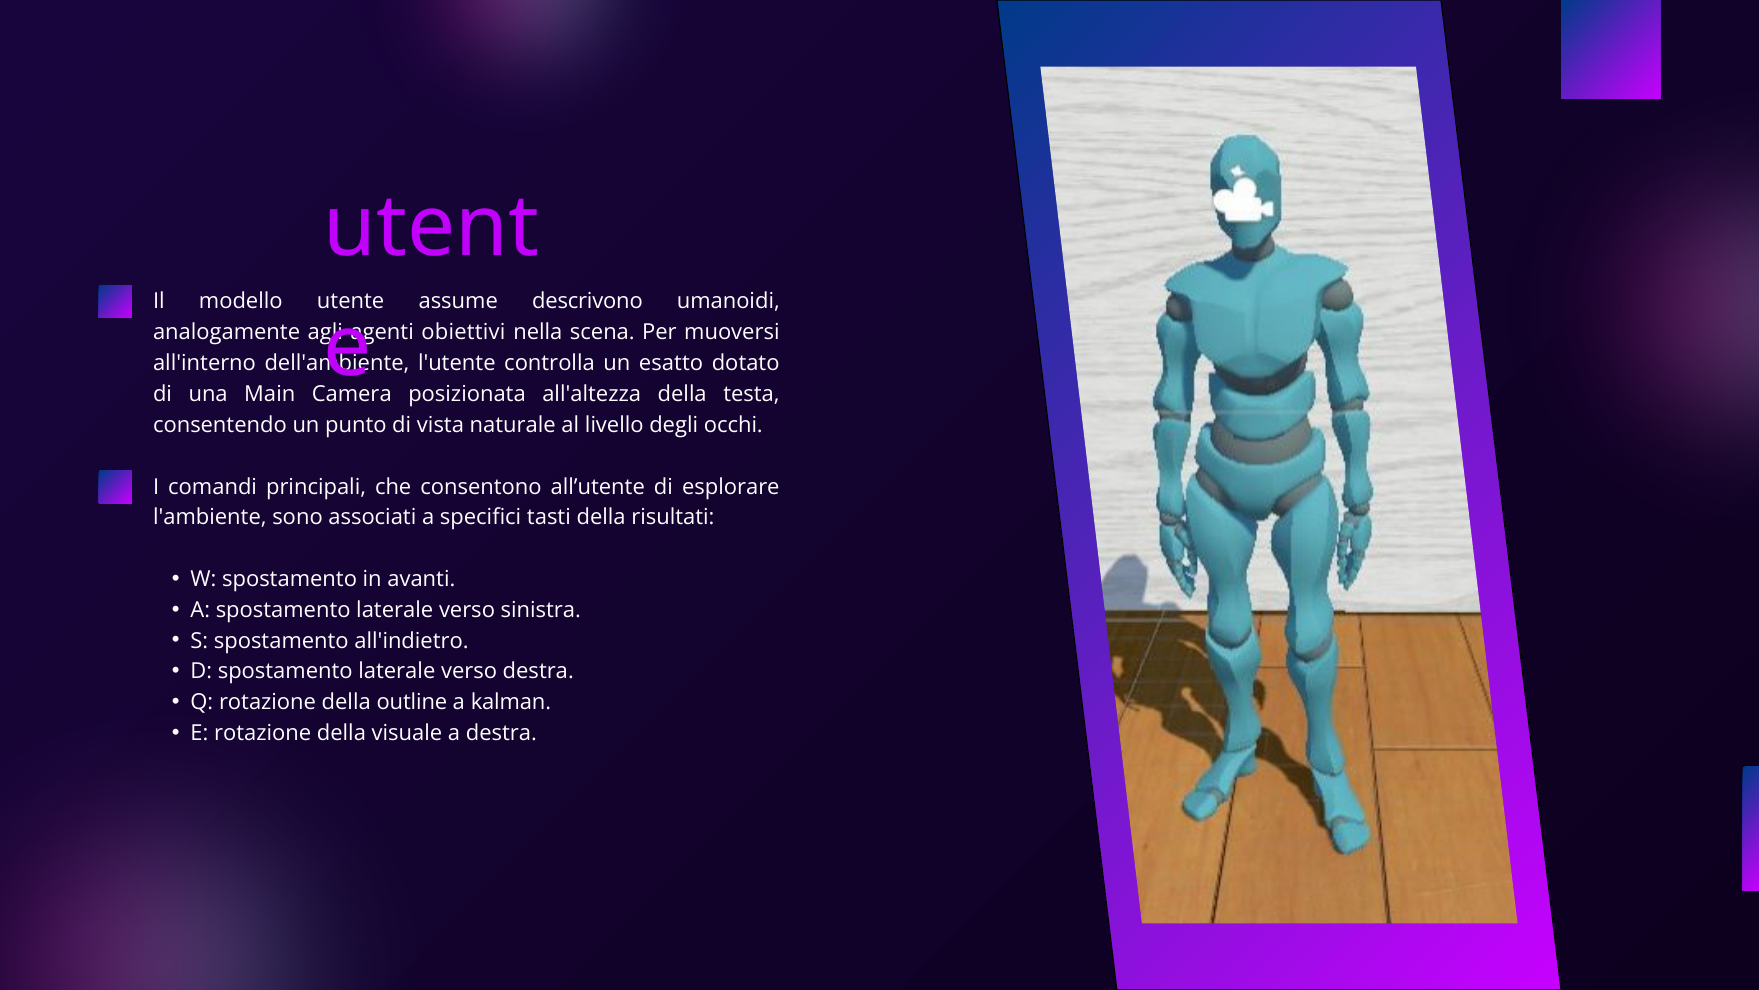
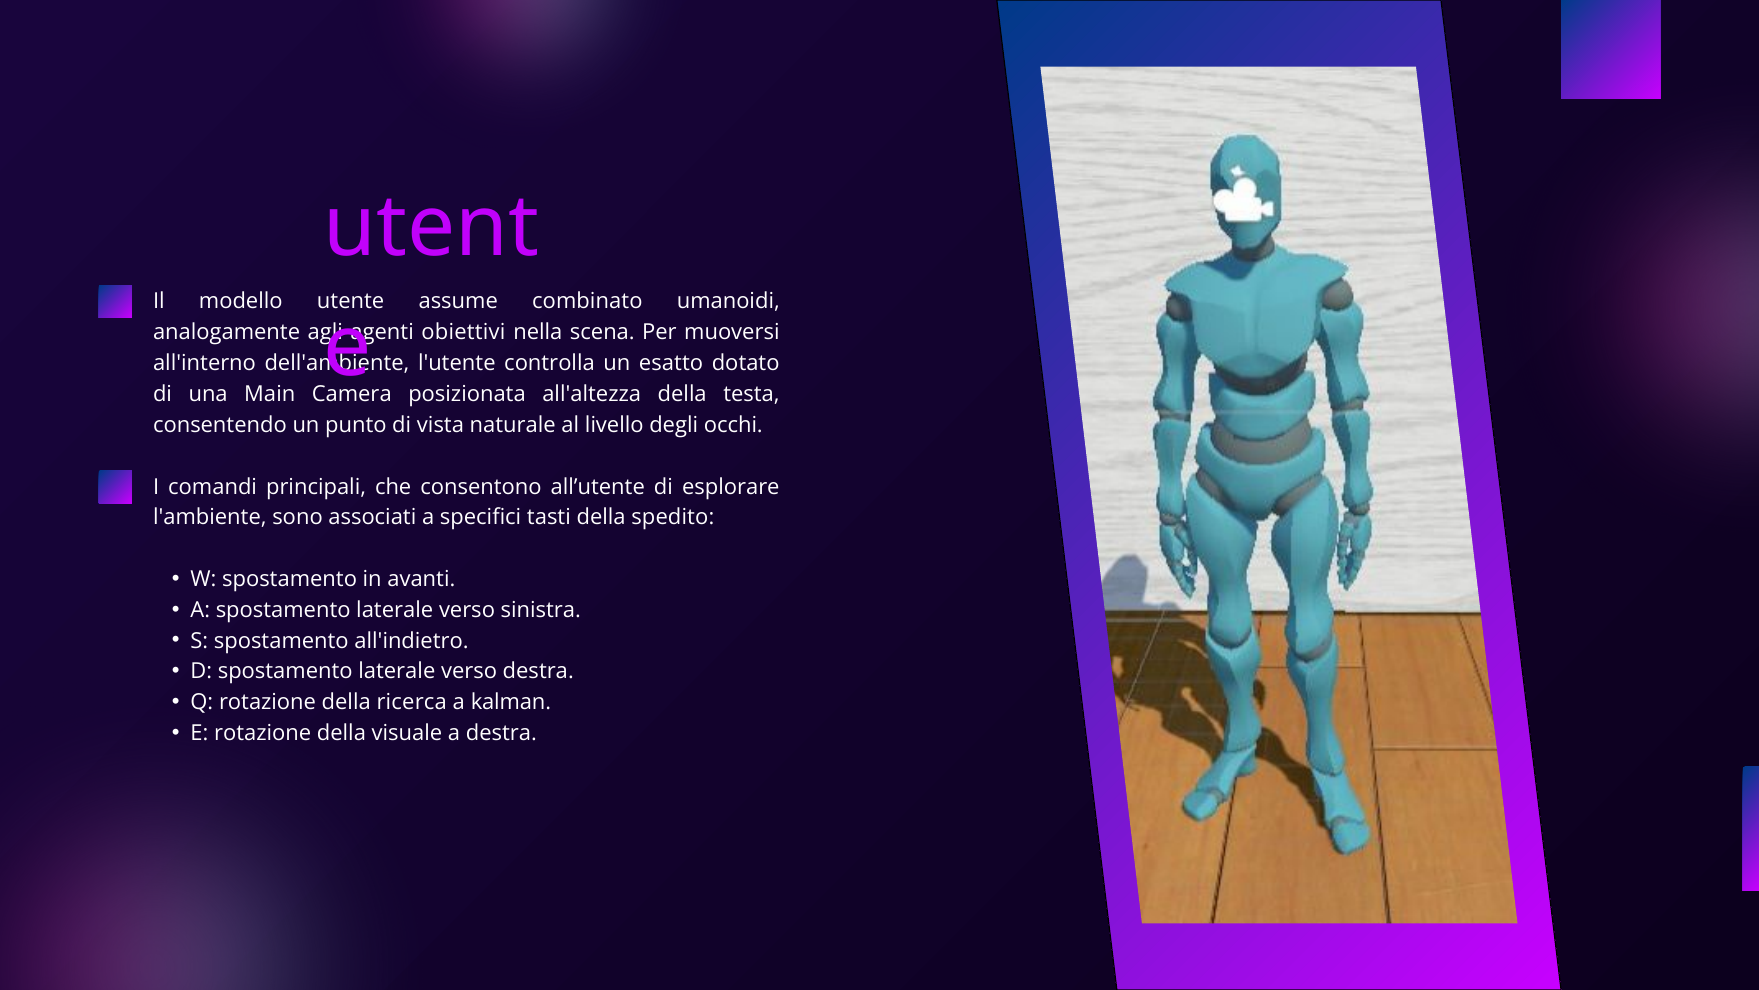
descrivono: descrivono -> combinato (587, 301)
risultati: risultati -> spedito (673, 517)
outline: outline -> ricerca (412, 702)
